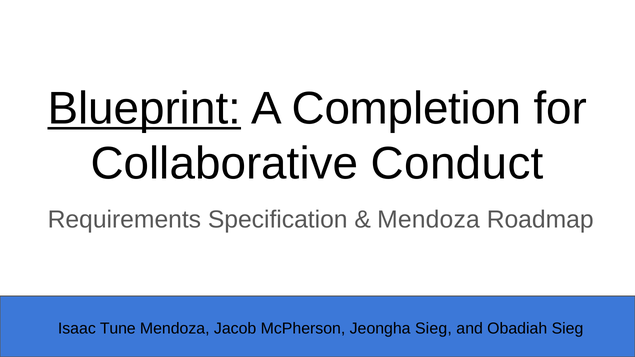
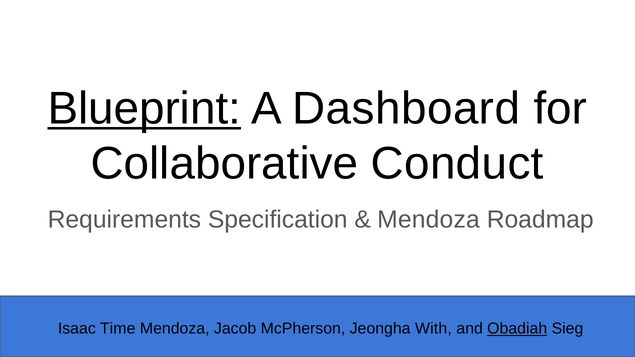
Completion: Completion -> Dashboard (406, 109)
Tune: Tune -> Time (118, 329)
Jeongha Sieg: Sieg -> With (433, 329)
Obadiah underline: none -> present (517, 329)
